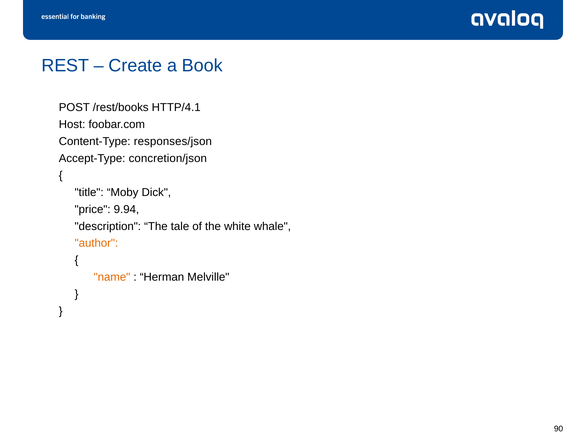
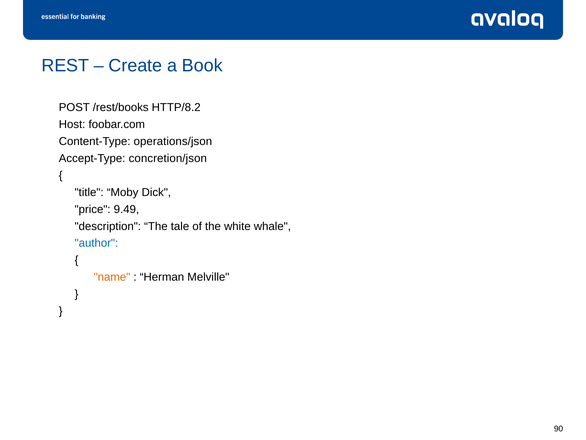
HTTP/4.1: HTTP/4.1 -> HTTP/8.2 (176, 107)
responses/json: responses/json -> operations/json (173, 141)
9.94: 9.94 -> 9.49 (126, 209)
author colour: orange -> blue (96, 243)
